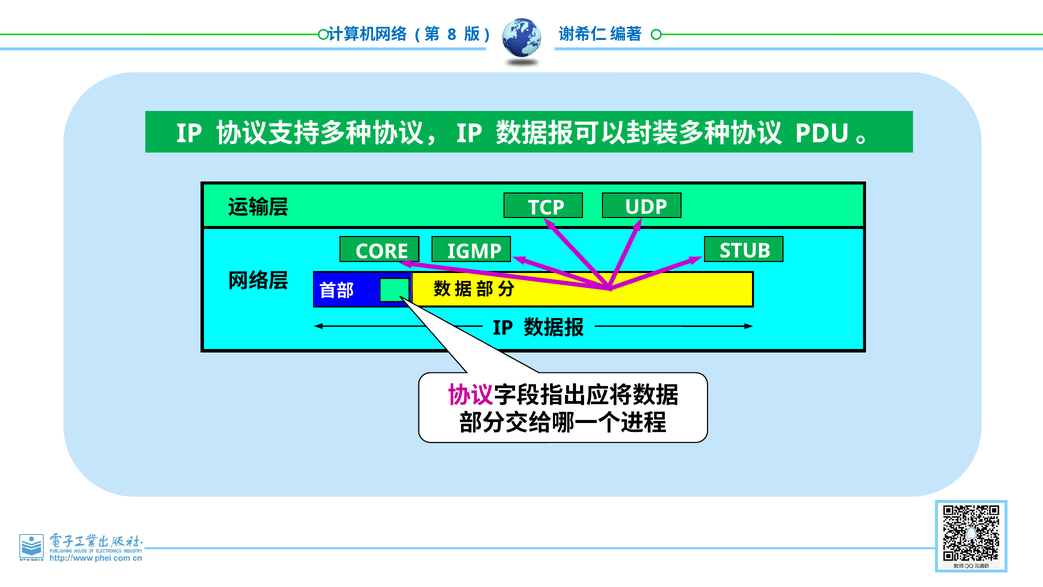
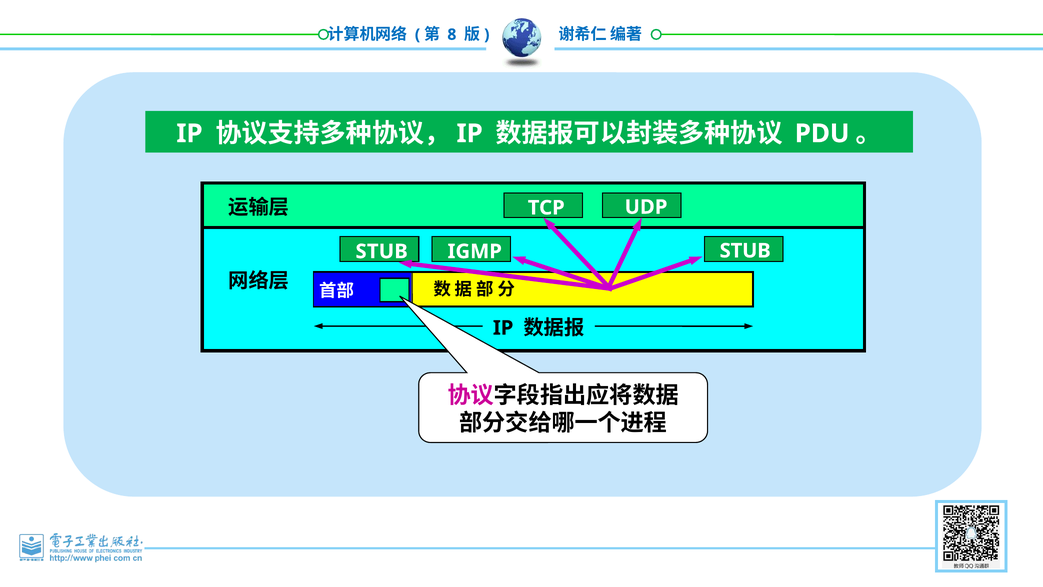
CORE: CORE -> STUB (382, 251)
